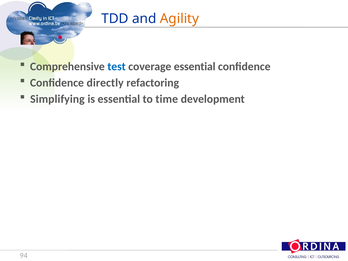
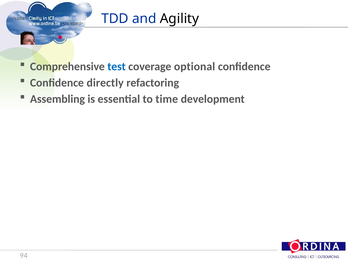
Agility colour: orange -> black (179, 19)
coverage essential: essential -> optional (195, 67)
Simplifying: Simplifying -> Assembling (57, 99)
